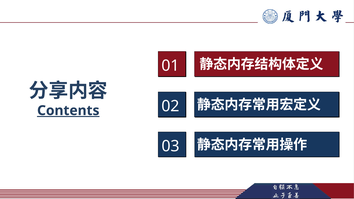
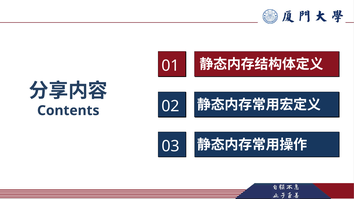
Contents underline: present -> none (68, 111)
